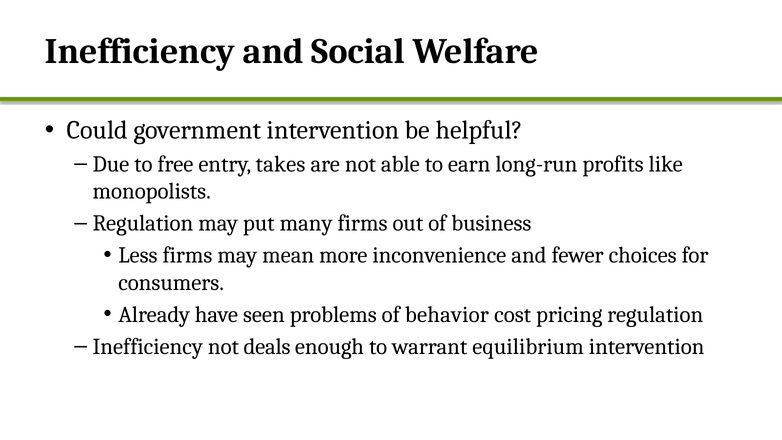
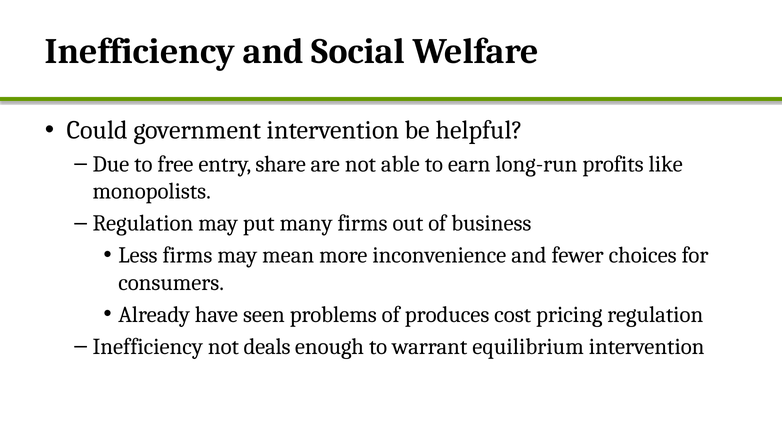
takes: takes -> share (281, 164)
behavior: behavior -> produces (447, 315)
